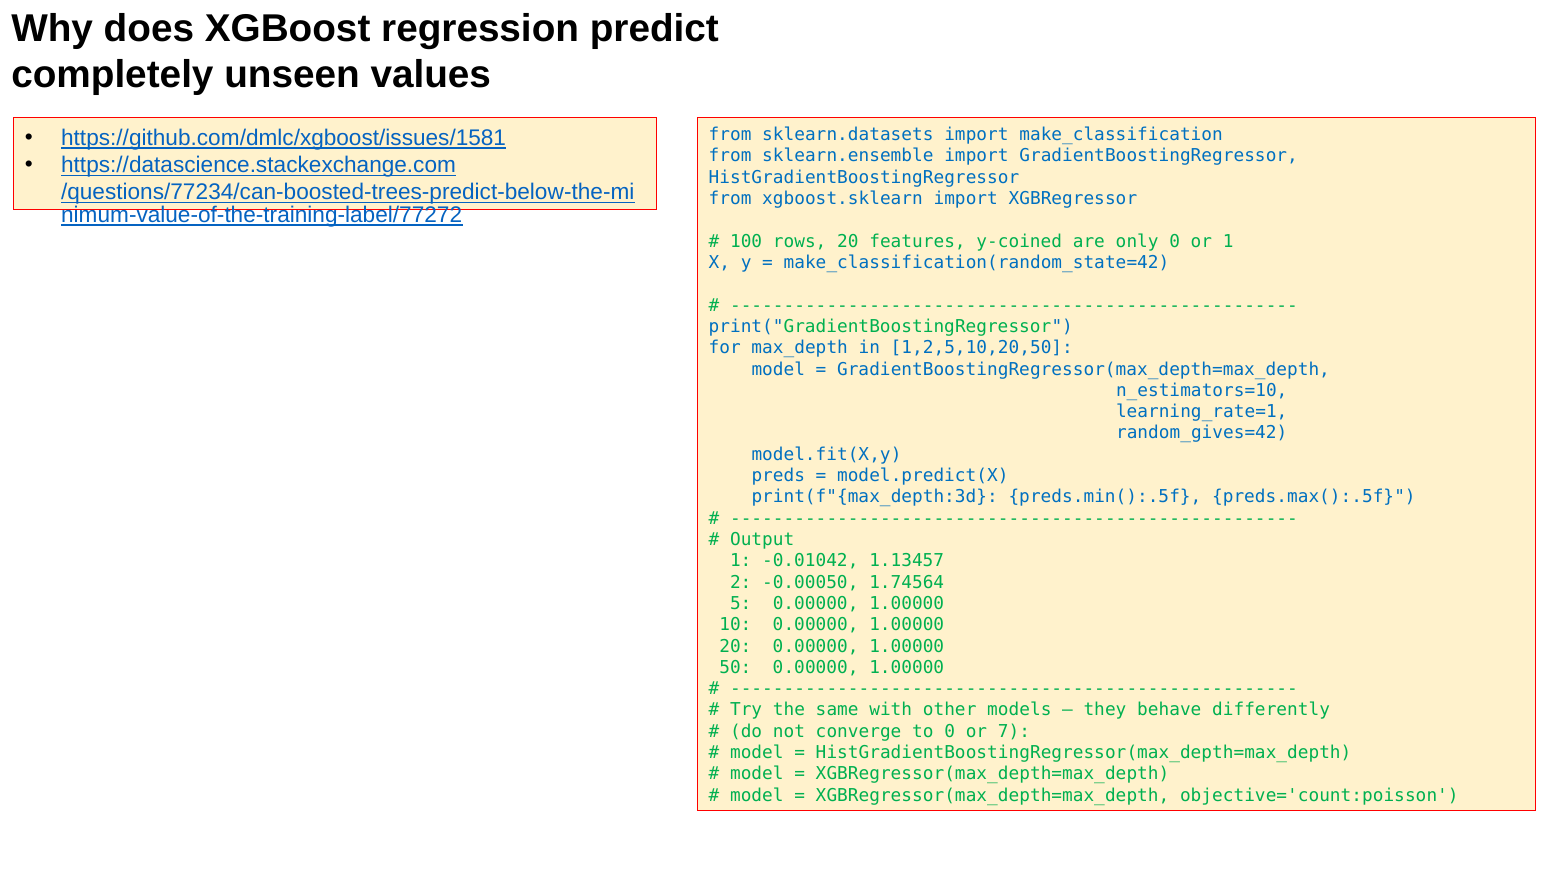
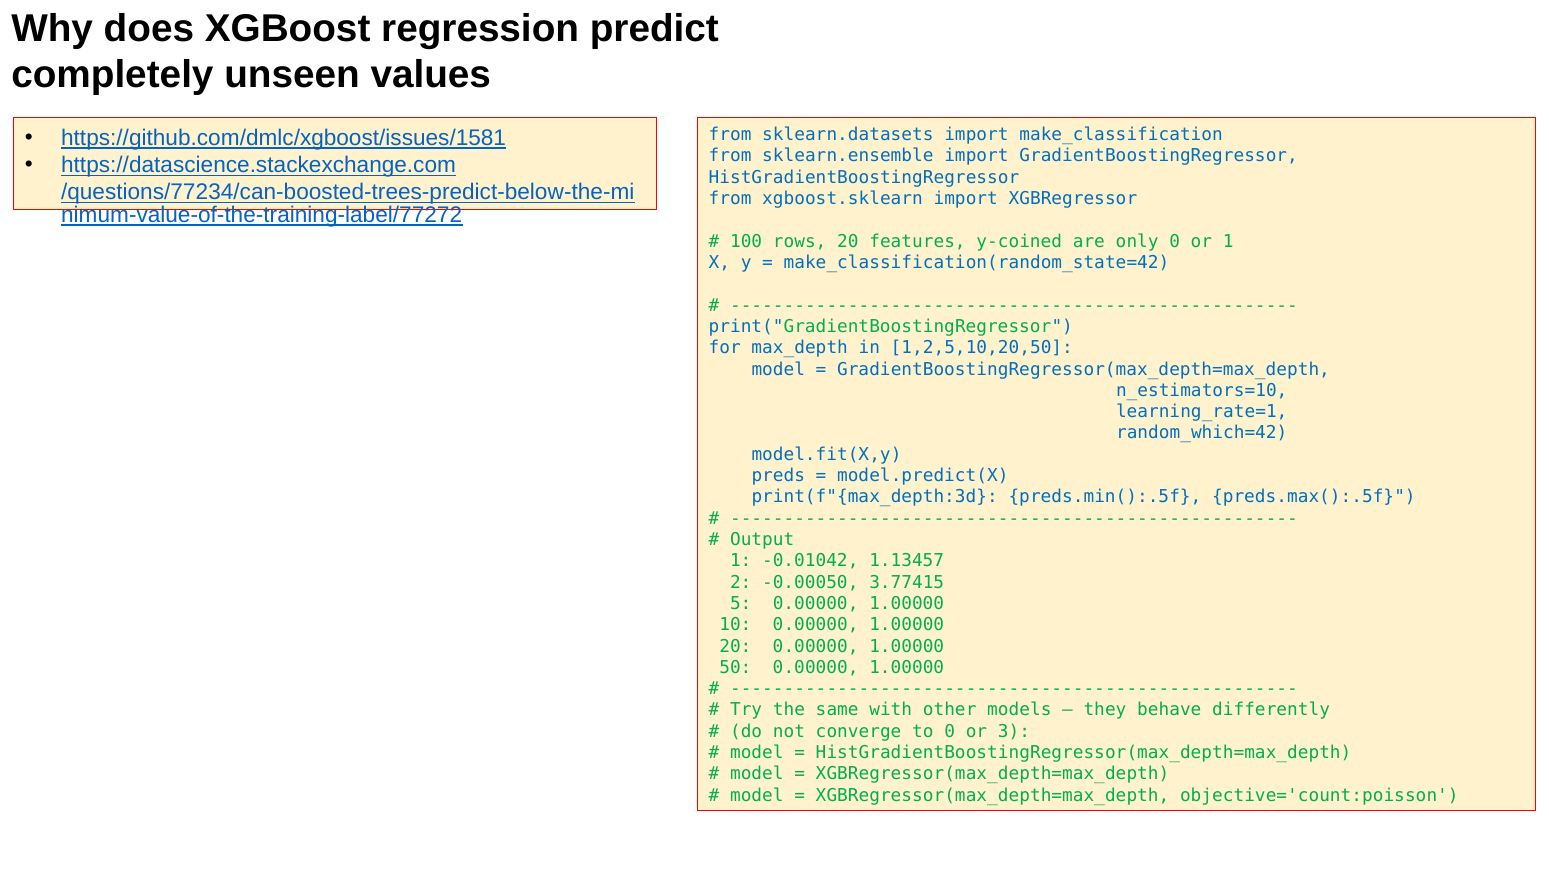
random_gives=42: random_gives=42 -> random_which=42 (1202, 433)
1.74564: 1.74564 -> 3.77415 (907, 582)
7: 7 -> 3 (1014, 732)
